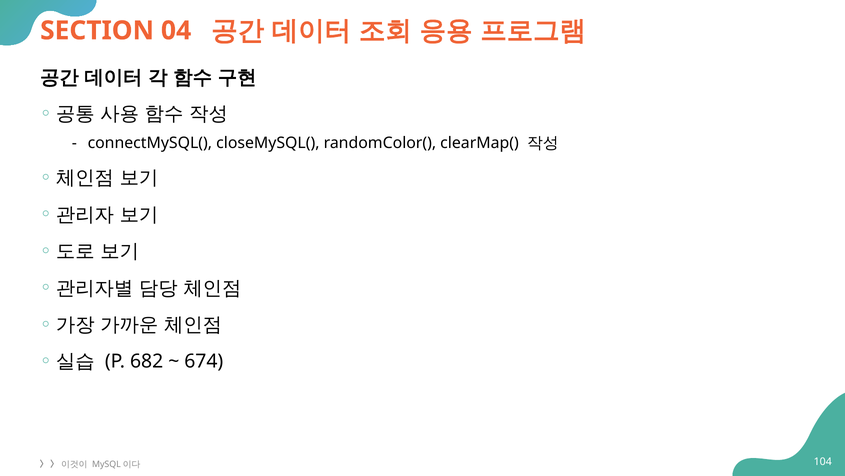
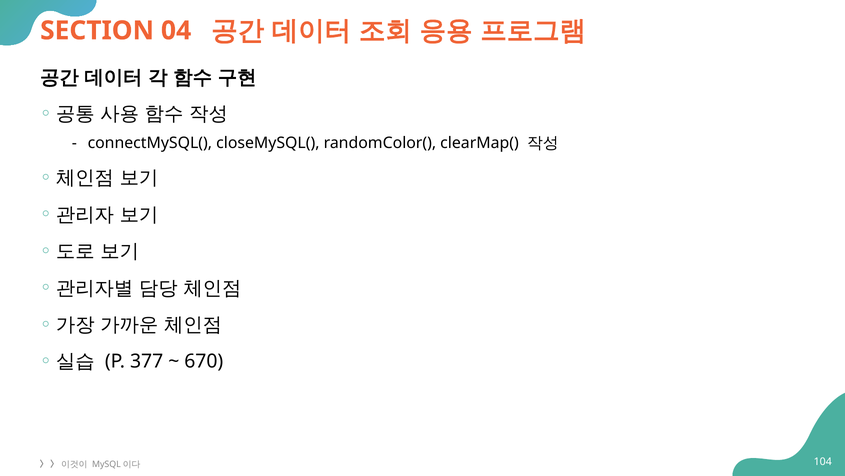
682: 682 -> 377 (147, 361)
674: 674 -> 670 (204, 361)
